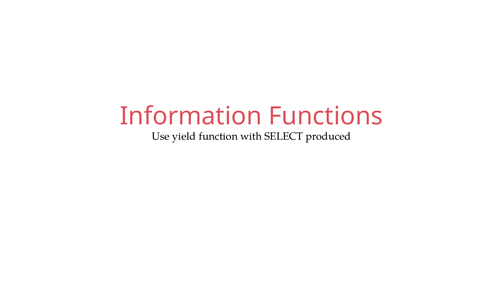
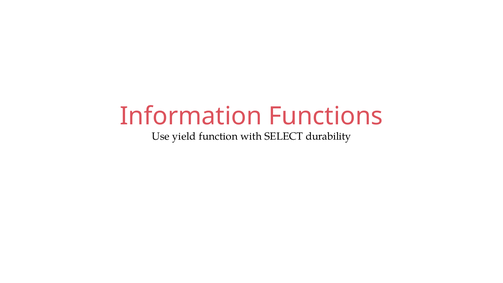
produced: produced -> durability (328, 137)
